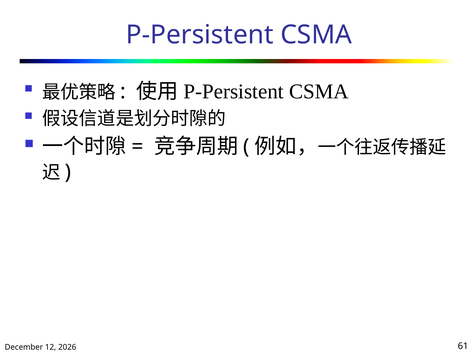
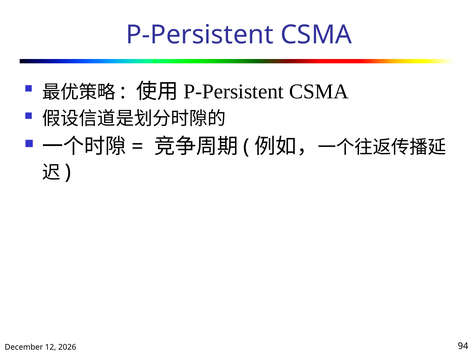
61: 61 -> 94 (463, 346)
